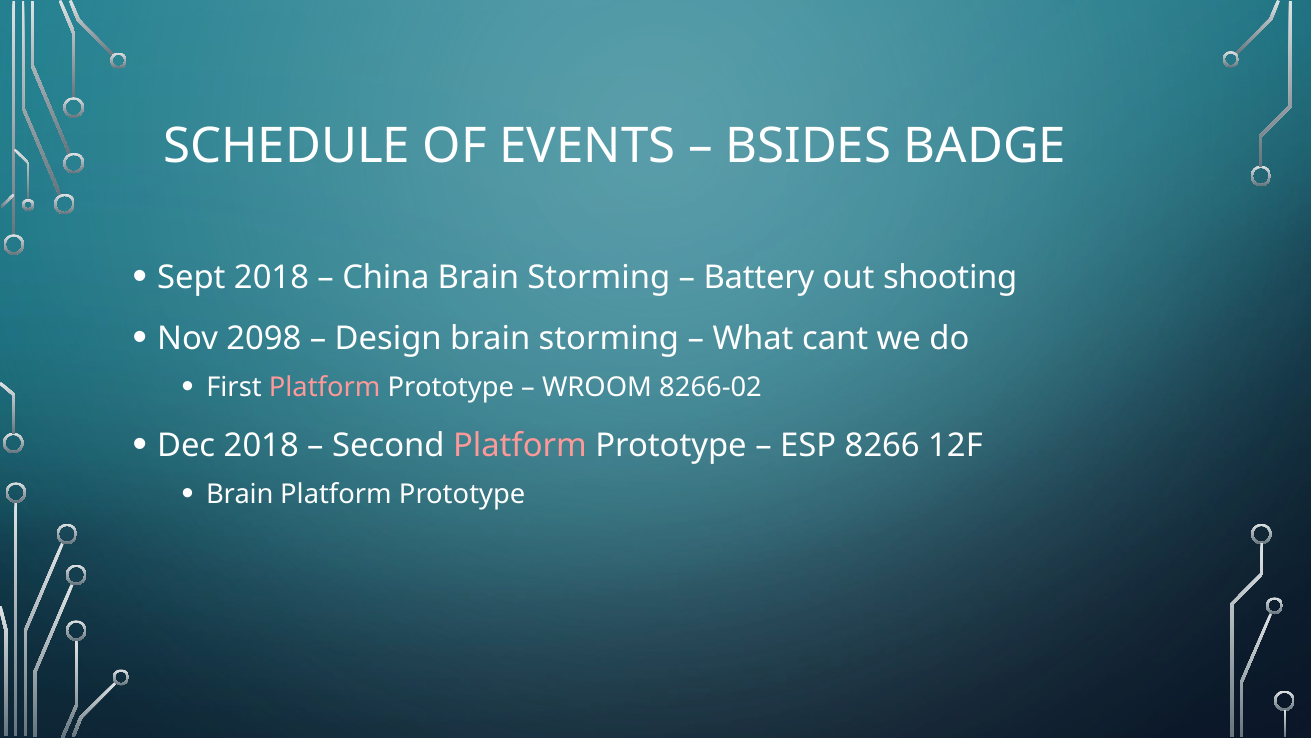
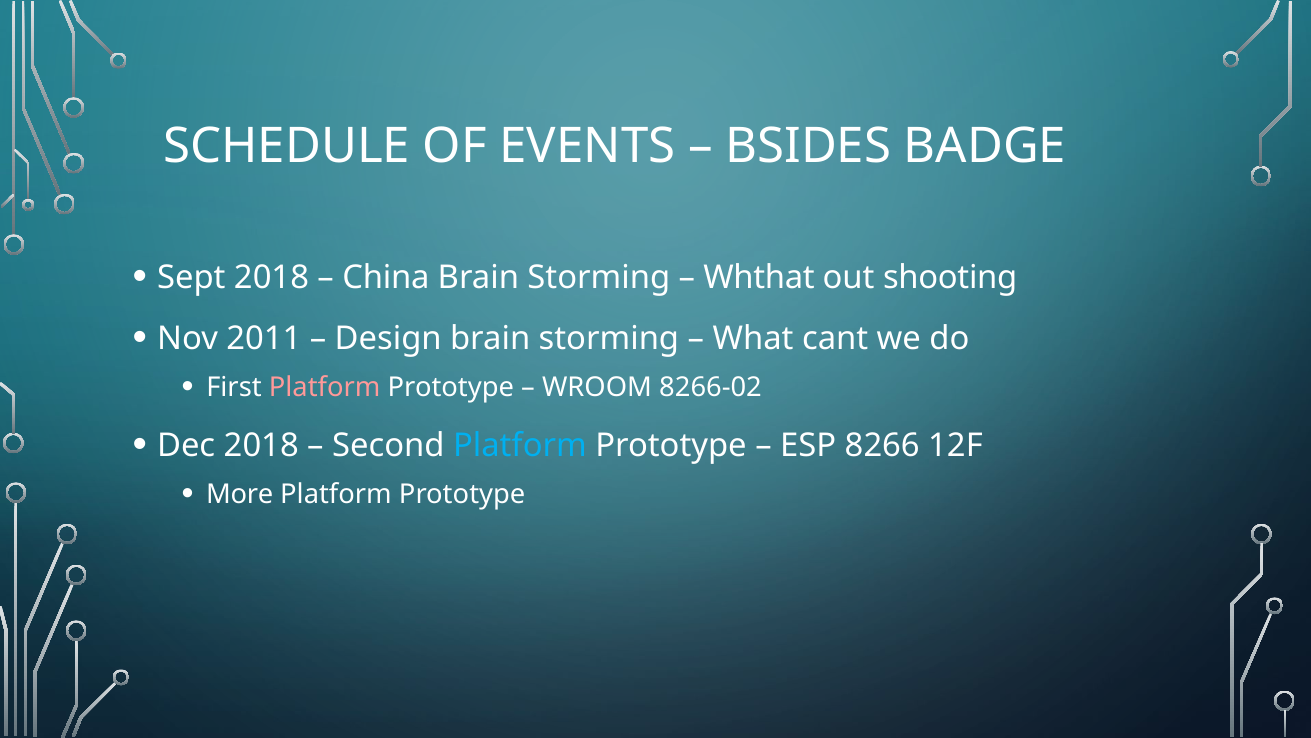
Battery: Battery -> Whthat (759, 277)
2098: 2098 -> 2011 (264, 338)
Platform colour: pink -> light blue (520, 445)
Brain: Brain -> More (240, 494)
